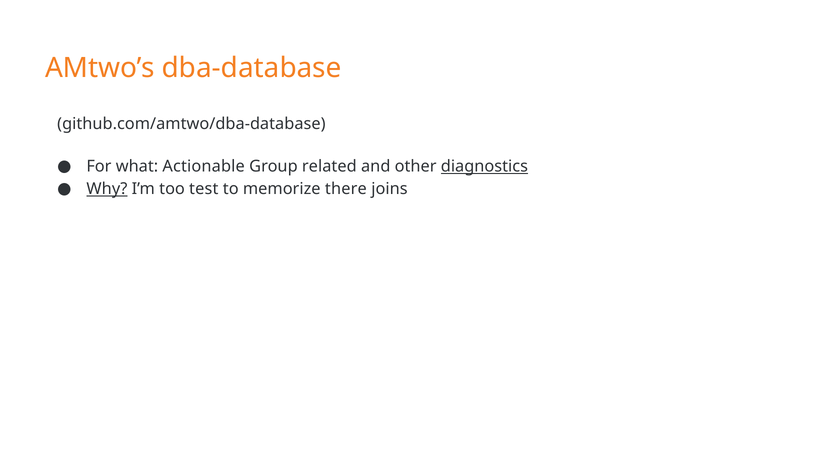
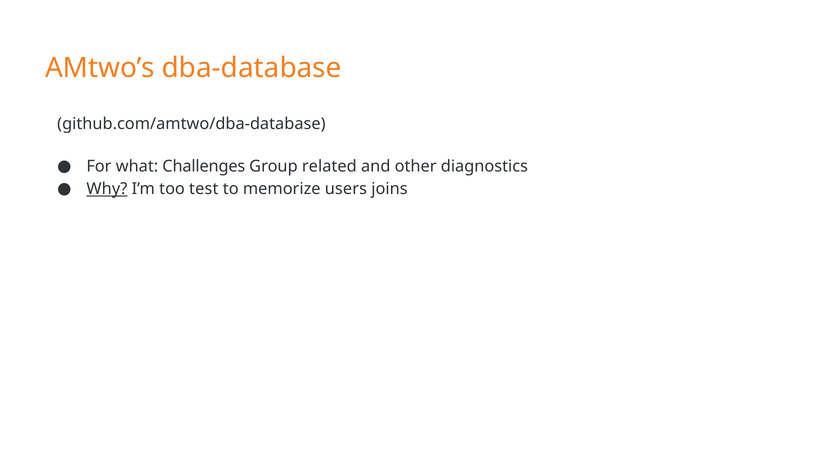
Actionable: Actionable -> Challenges (204, 166)
diagnostics underline: present -> none (484, 166)
there: there -> users (346, 189)
